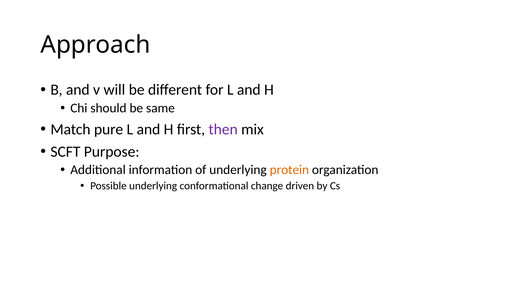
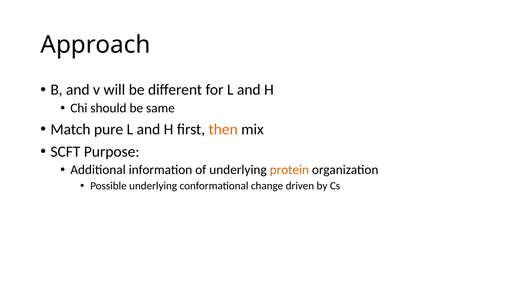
then colour: purple -> orange (223, 129)
